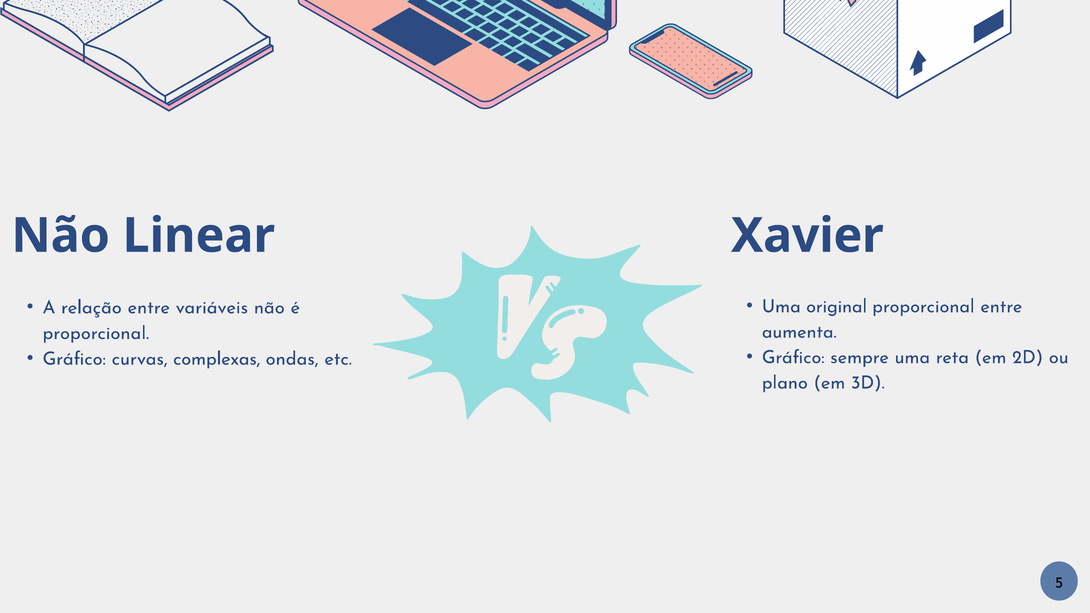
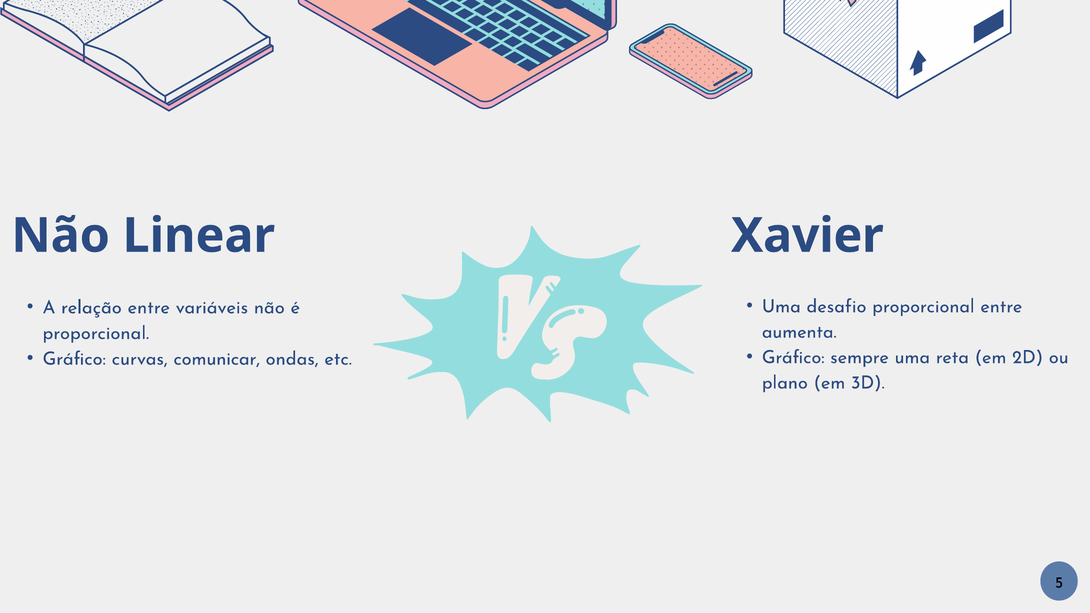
original: original -> desafio (836, 306)
complexas: complexas -> comunicar (217, 359)
